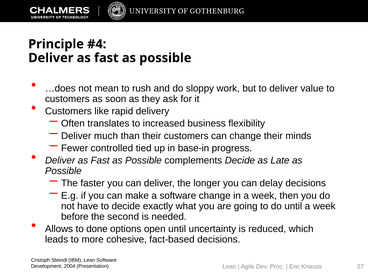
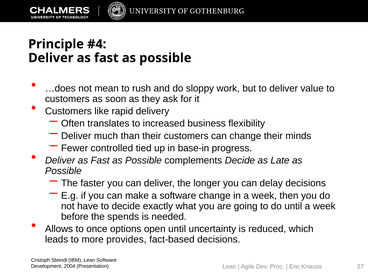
second: second -> spends (123, 217)
done: done -> once (97, 229)
cohesive: cohesive -> provides (126, 239)
